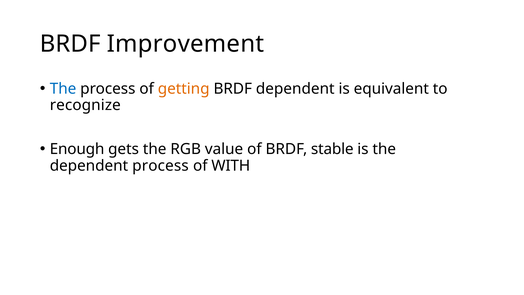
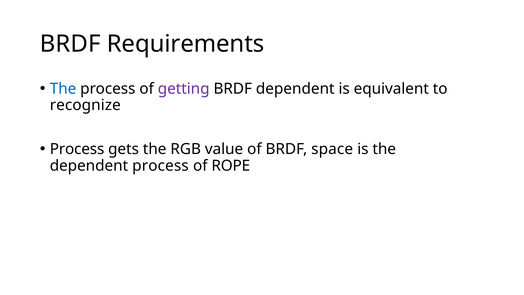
Improvement: Improvement -> Requirements (186, 44)
getting colour: orange -> purple (184, 89)
Enough: Enough -> Process (77, 149)
stable: stable -> space (332, 149)
WITH: WITH -> ROPE (231, 166)
